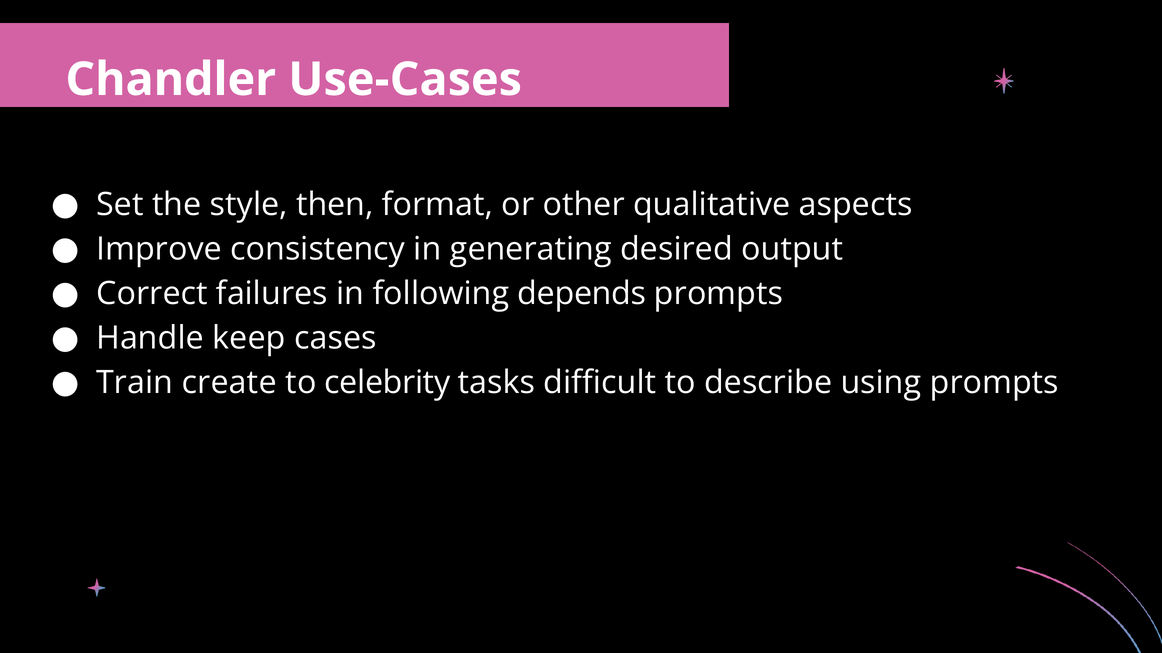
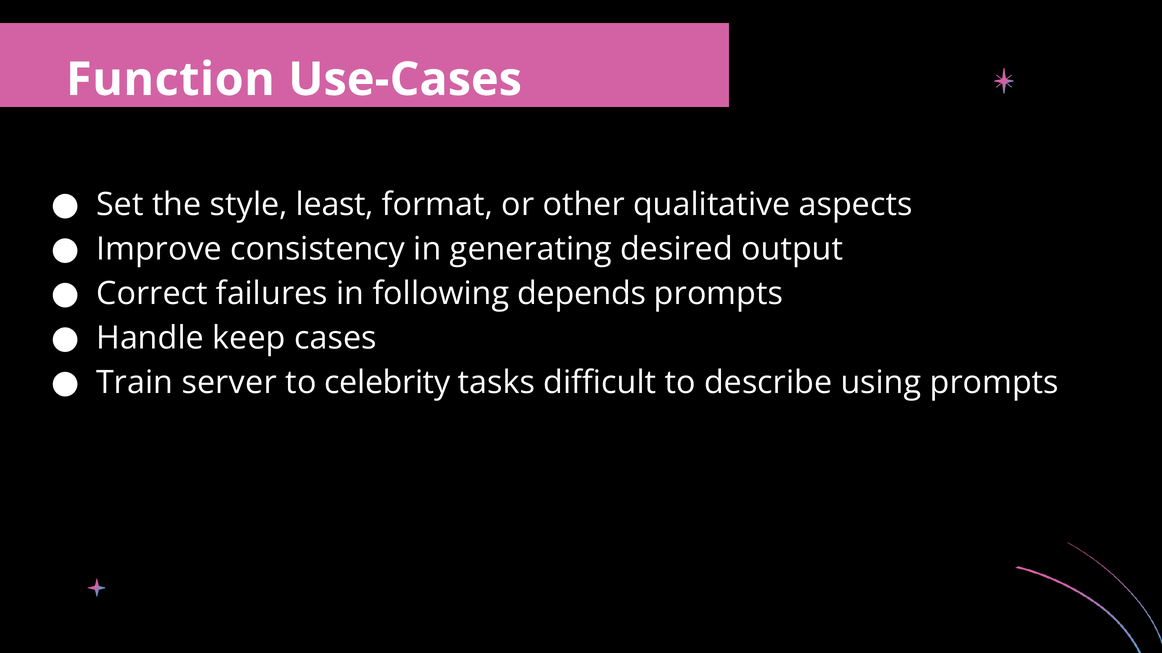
Chandler: Chandler -> Function (170, 80)
then: then -> least (335, 205)
create: create -> server (229, 383)
